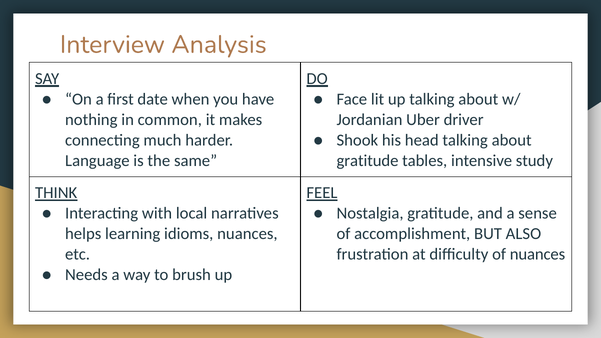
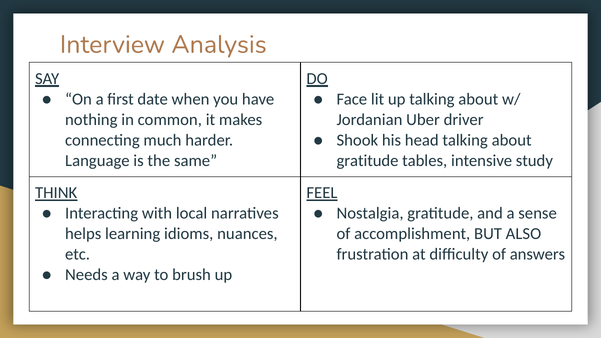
of nuances: nuances -> answers (537, 254)
